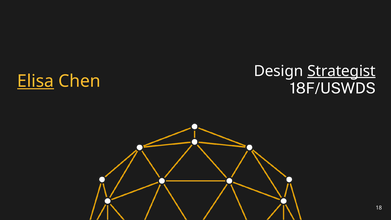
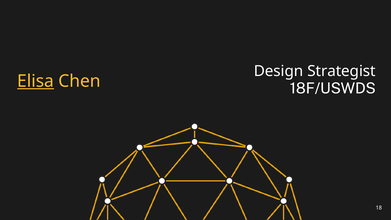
Strategist underline: present -> none (341, 71)
